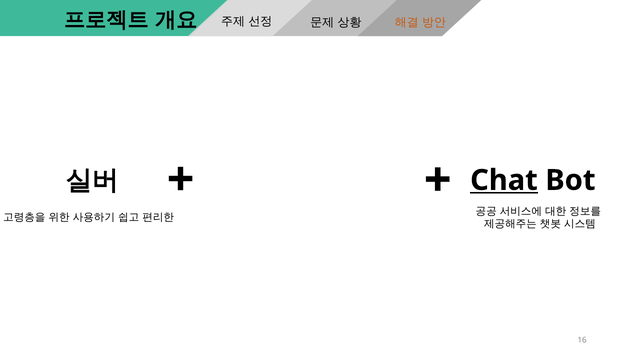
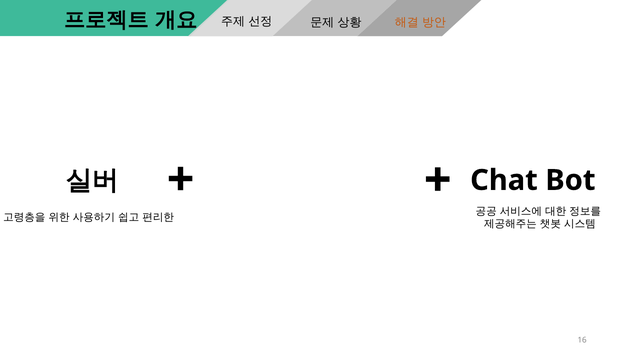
Chat underline: present -> none (504, 180)
